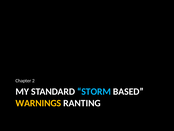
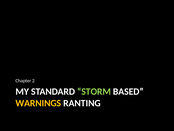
STORM colour: light blue -> light green (94, 91)
